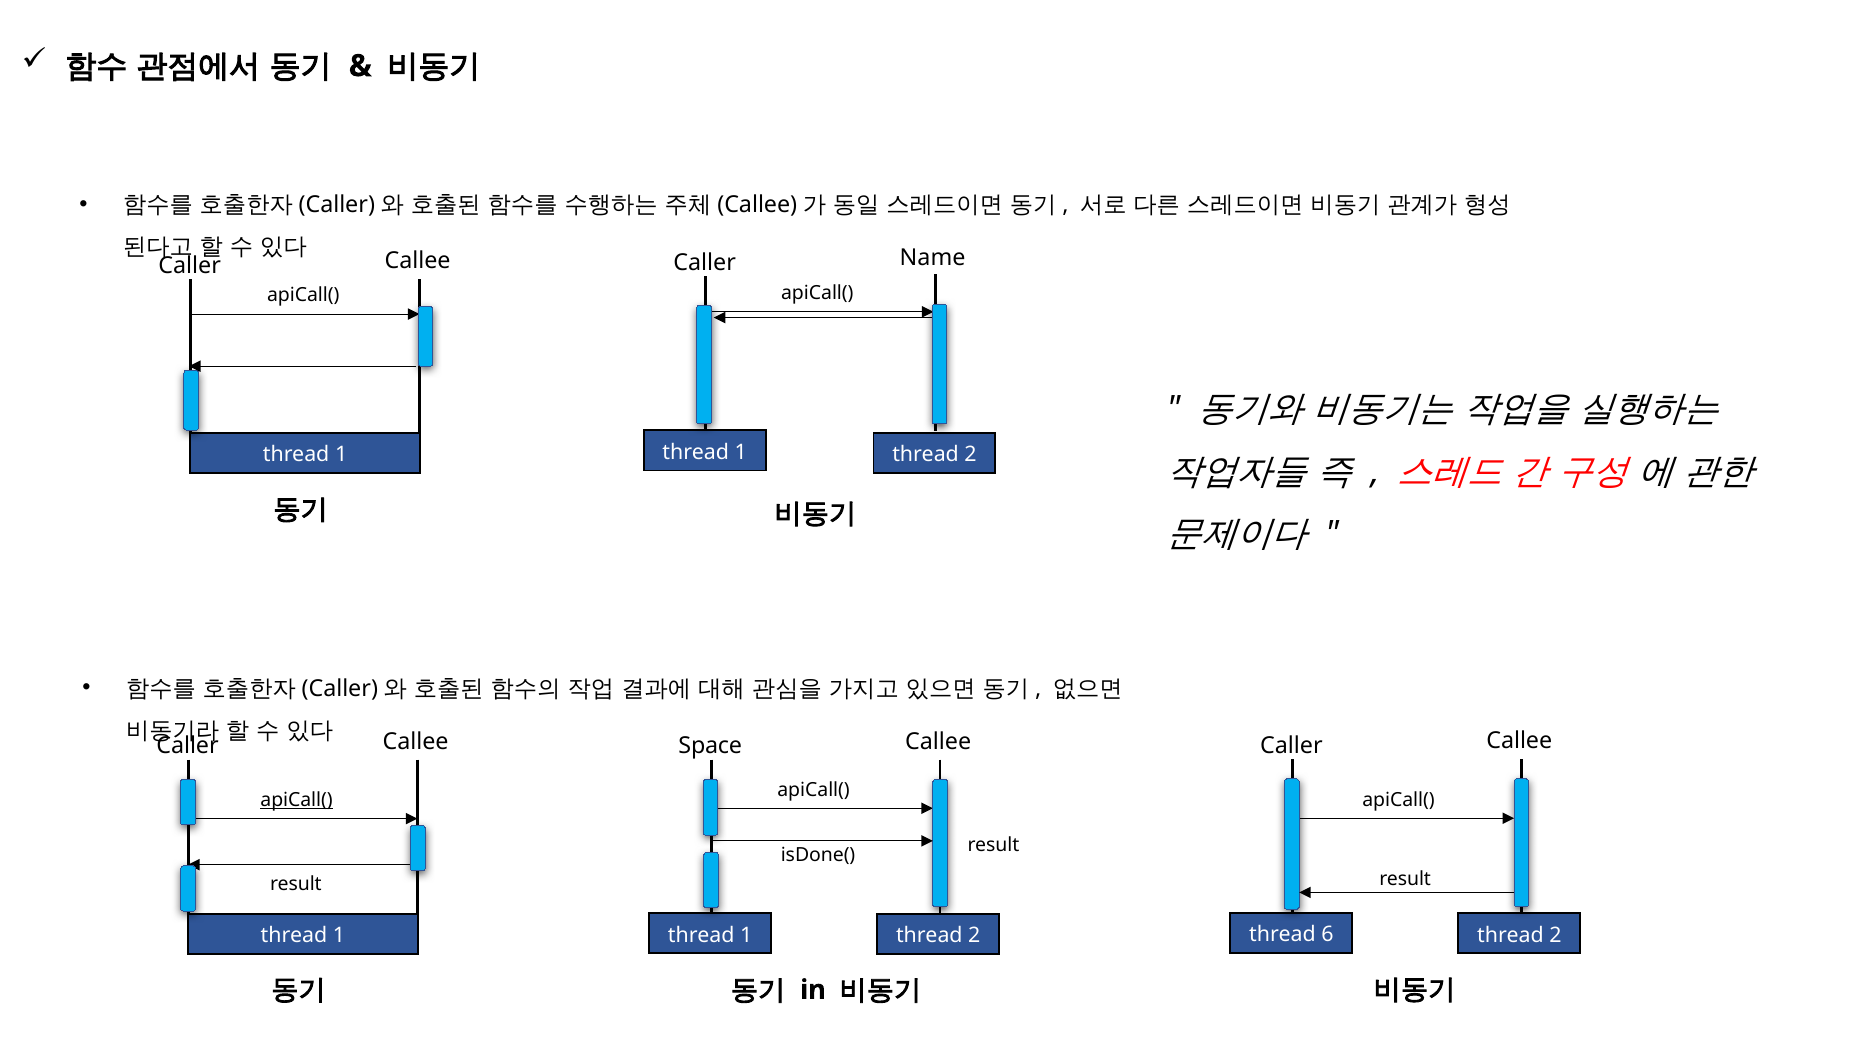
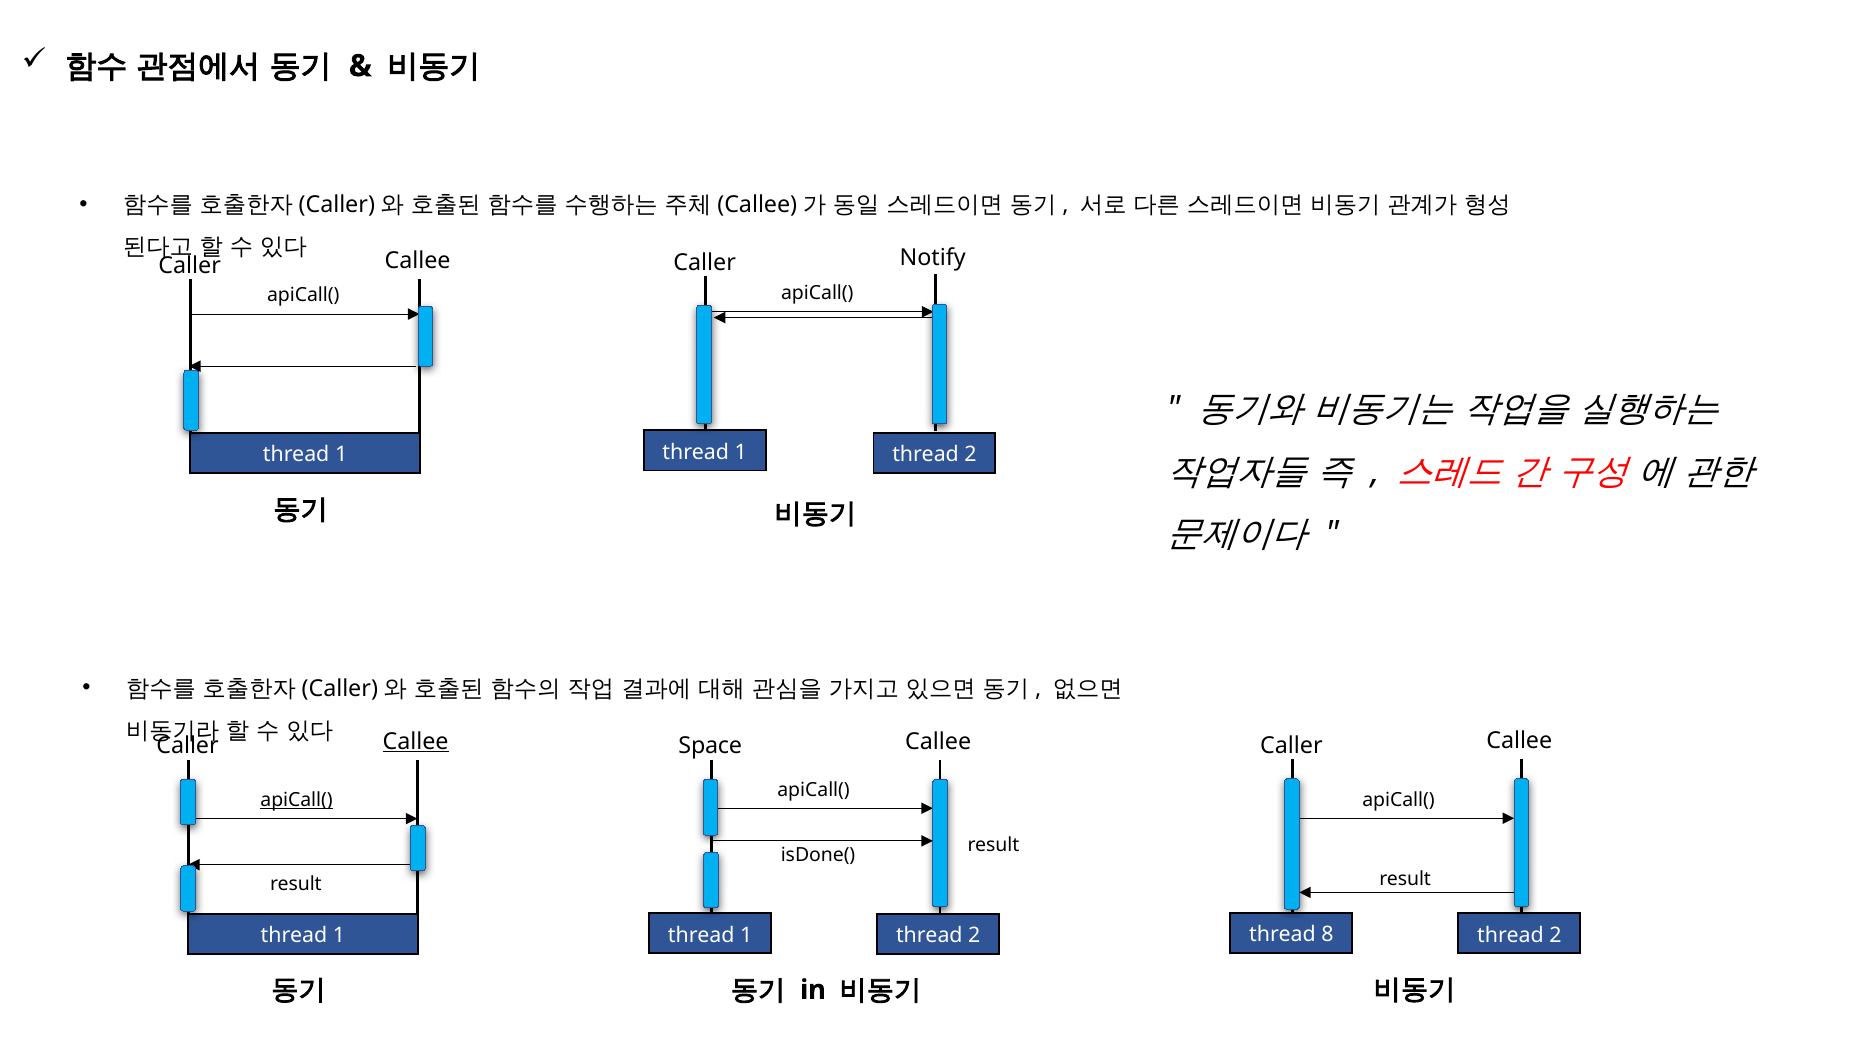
Name: Name -> Notify (933, 258)
Callee underline: none -> present (416, 742)
6: 6 -> 8 (1328, 935)
